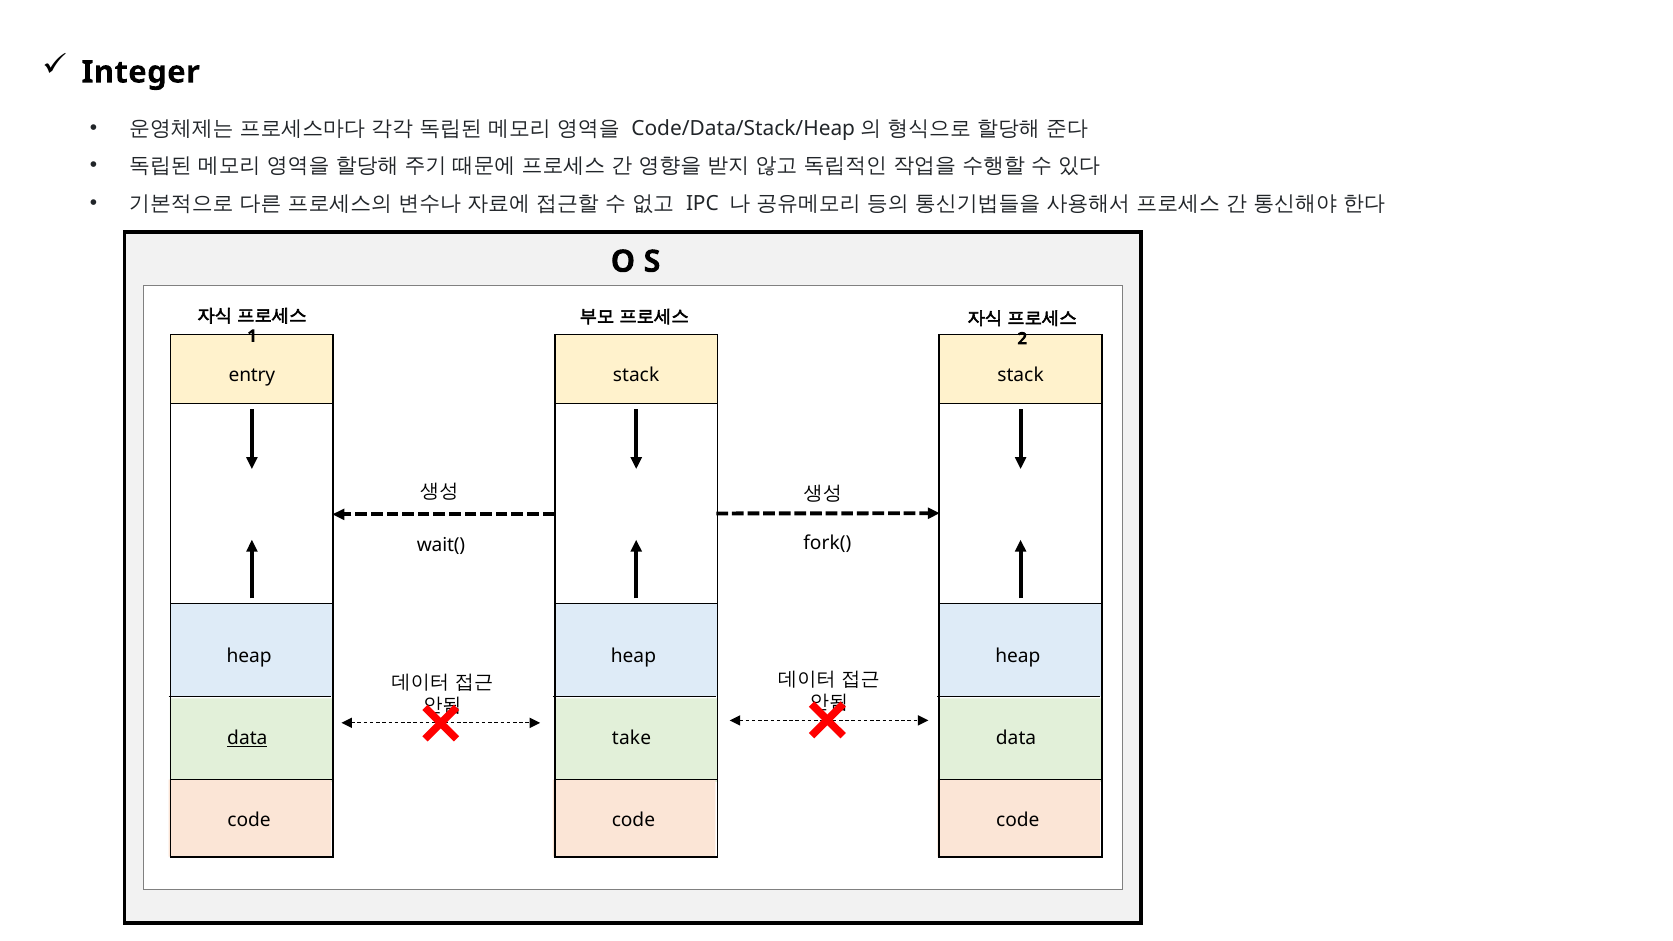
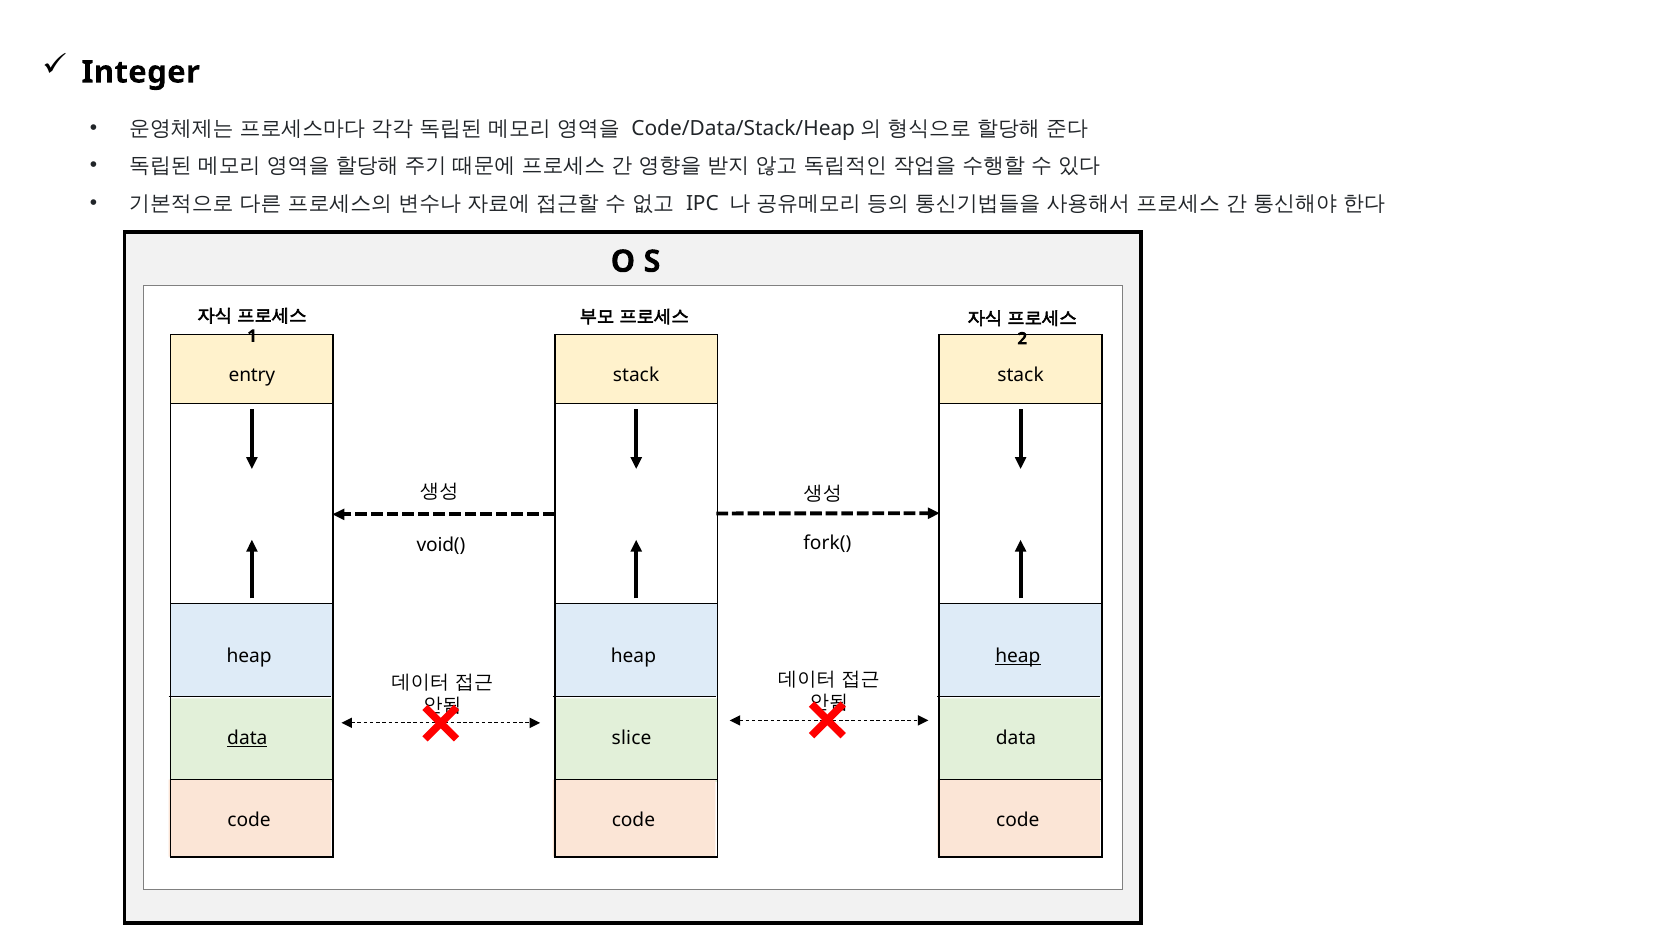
wait(: wait( -> void( (441, 545)
heap underline: none -> present (1018, 656)
take: take -> slice (632, 739)
